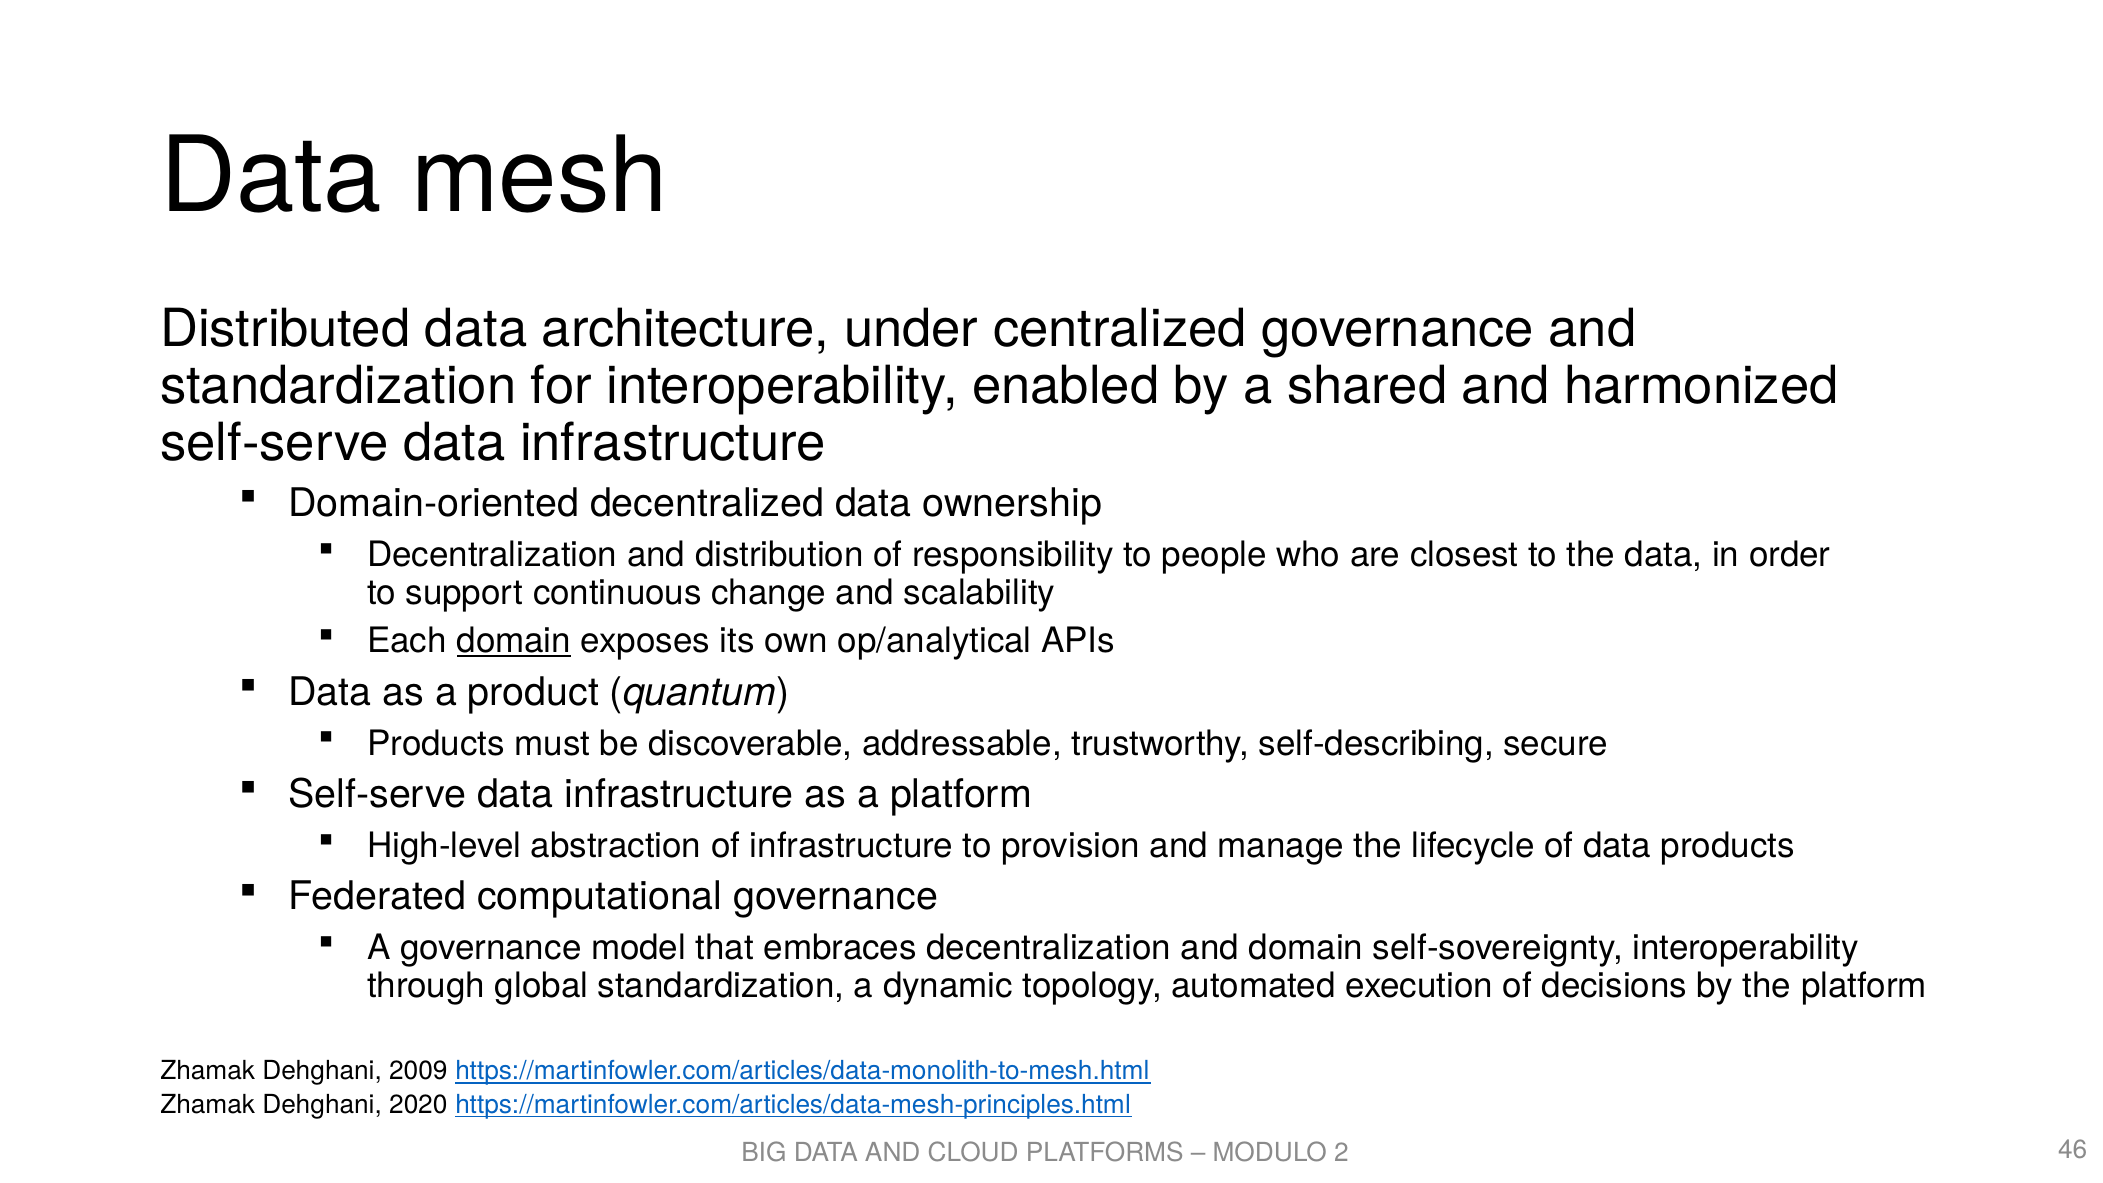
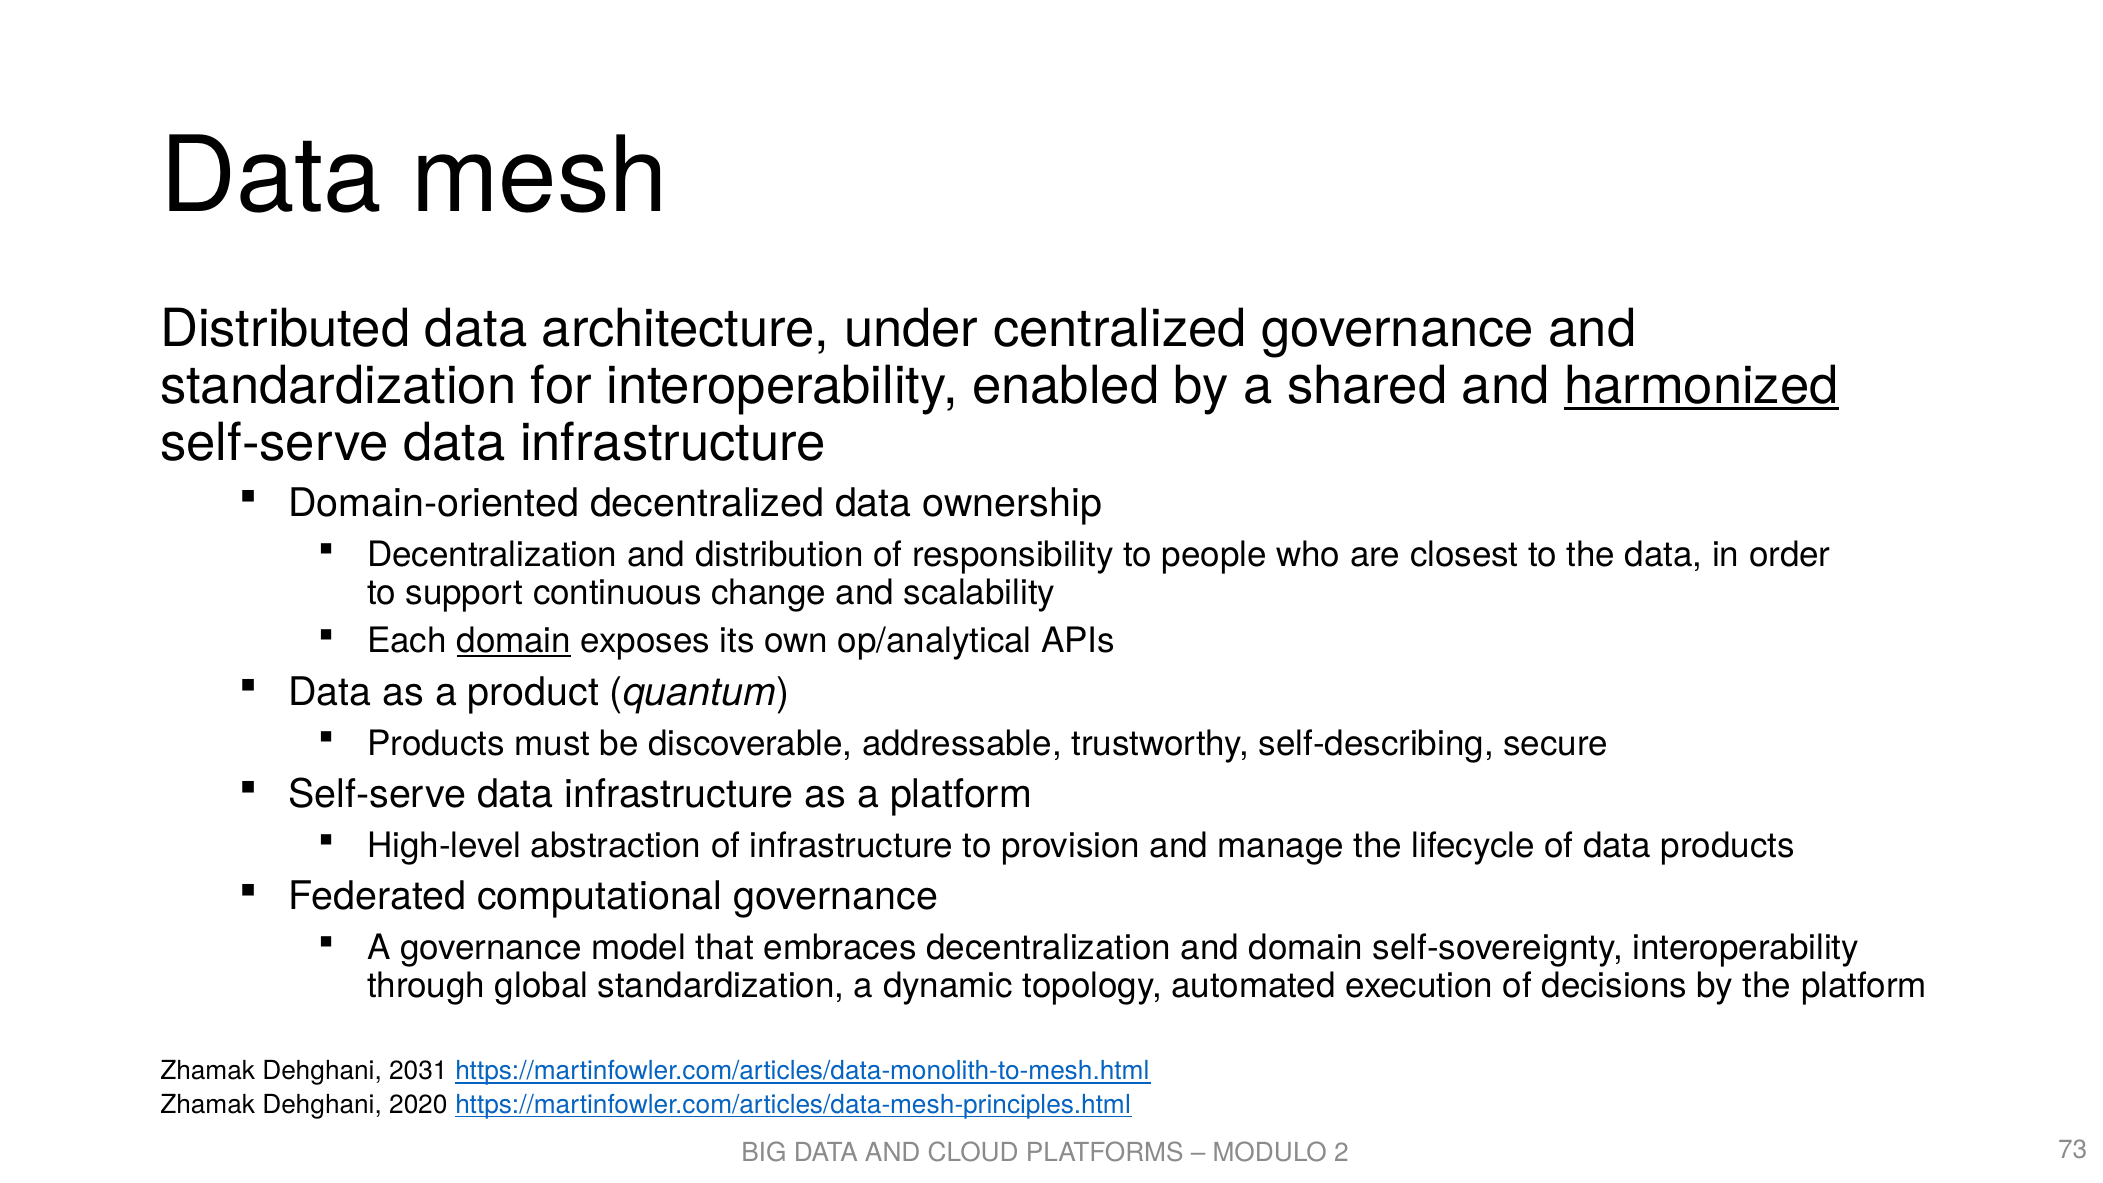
harmonized underline: none -> present (1701, 386)
2009: 2009 -> 2031 (418, 1071)
46: 46 -> 73 (2073, 1150)
